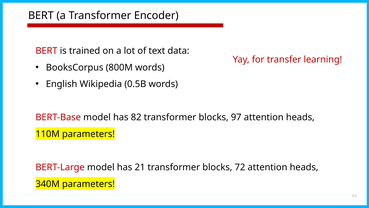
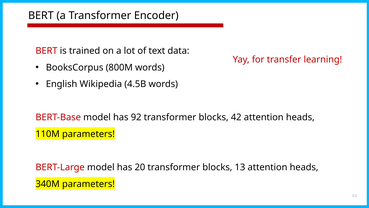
0.5B: 0.5B -> 4.5B (135, 84)
82: 82 -> 92 (136, 117)
97: 97 -> 42 (236, 117)
21: 21 -> 20 (140, 167)
72: 72 -> 13 (240, 167)
